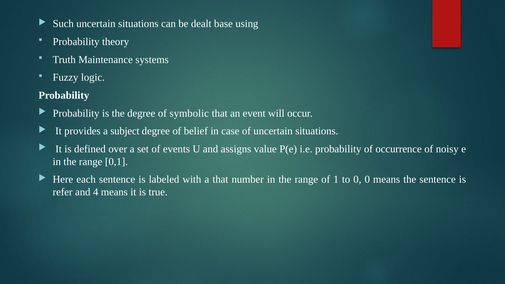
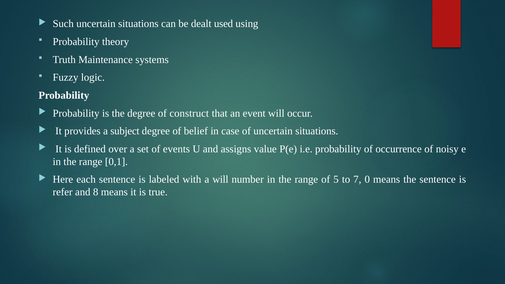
base: base -> used (224, 24)
symbolic: symbolic -> construct (189, 113)
a that: that -> will (220, 180)
1: 1 -> 5 (336, 180)
to 0: 0 -> 7 (357, 180)
4: 4 -> 8 (96, 192)
